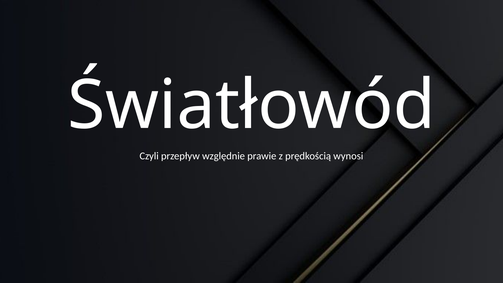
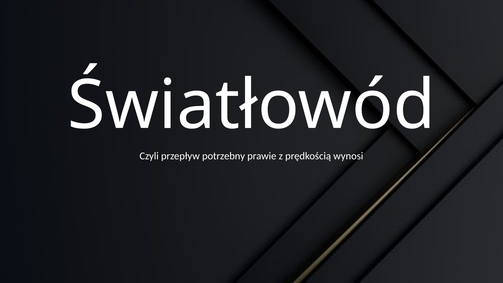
względnie: względnie -> potrzebny (224, 156)
